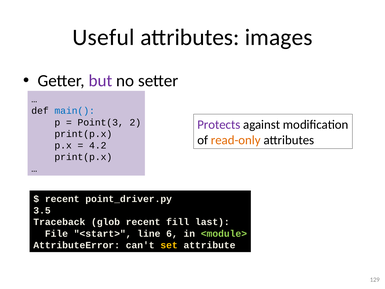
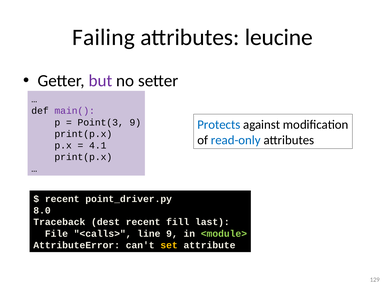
Useful: Useful -> Failing (103, 37)
images: images -> leucine (279, 37)
main( colour: blue -> purple (75, 111)
Point(3 2: 2 -> 9 (135, 122)
Protects colour: purple -> blue (219, 125)
read-only colour: orange -> blue (236, 140)
4.2: 4.2 -> 4.1 (98, 145)
3.5: 3.5 -> 8.0 (42, 210)
glob: glob -> dest (106, 222)
<start>: <start> -> <calls> (103, 233)
line 6: 6 -> 9 (172, 233)
